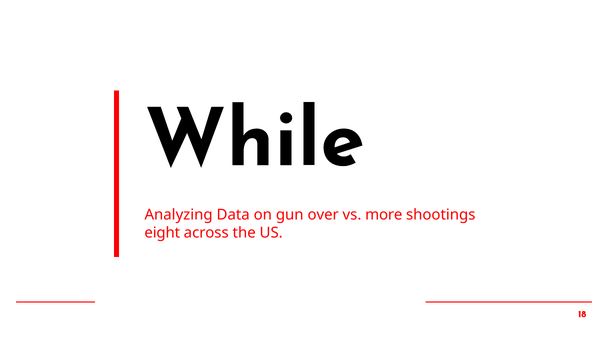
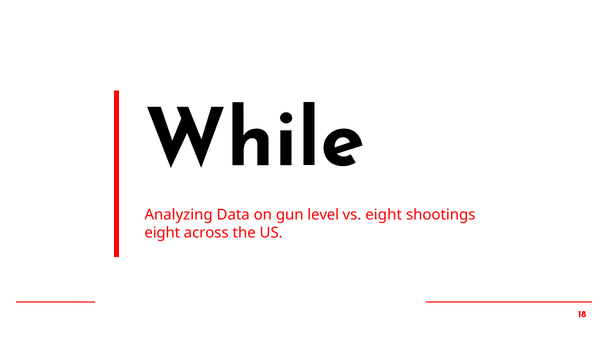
over: over -> level (323, 215)
vs more: more -> eight (384, 215)
